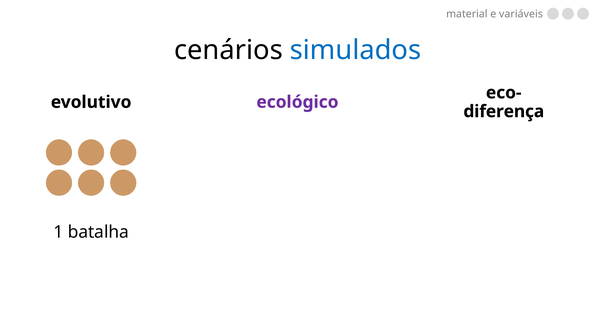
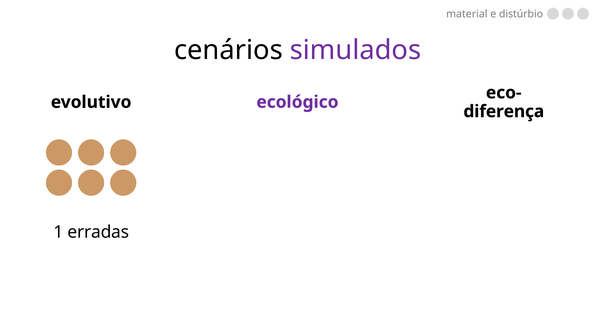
variáveis: variáveis -> distúrbio (521, 14)
simulados colour: blue -> purple (355, 50)
batalha: batalha -> erradas (98, 232)
